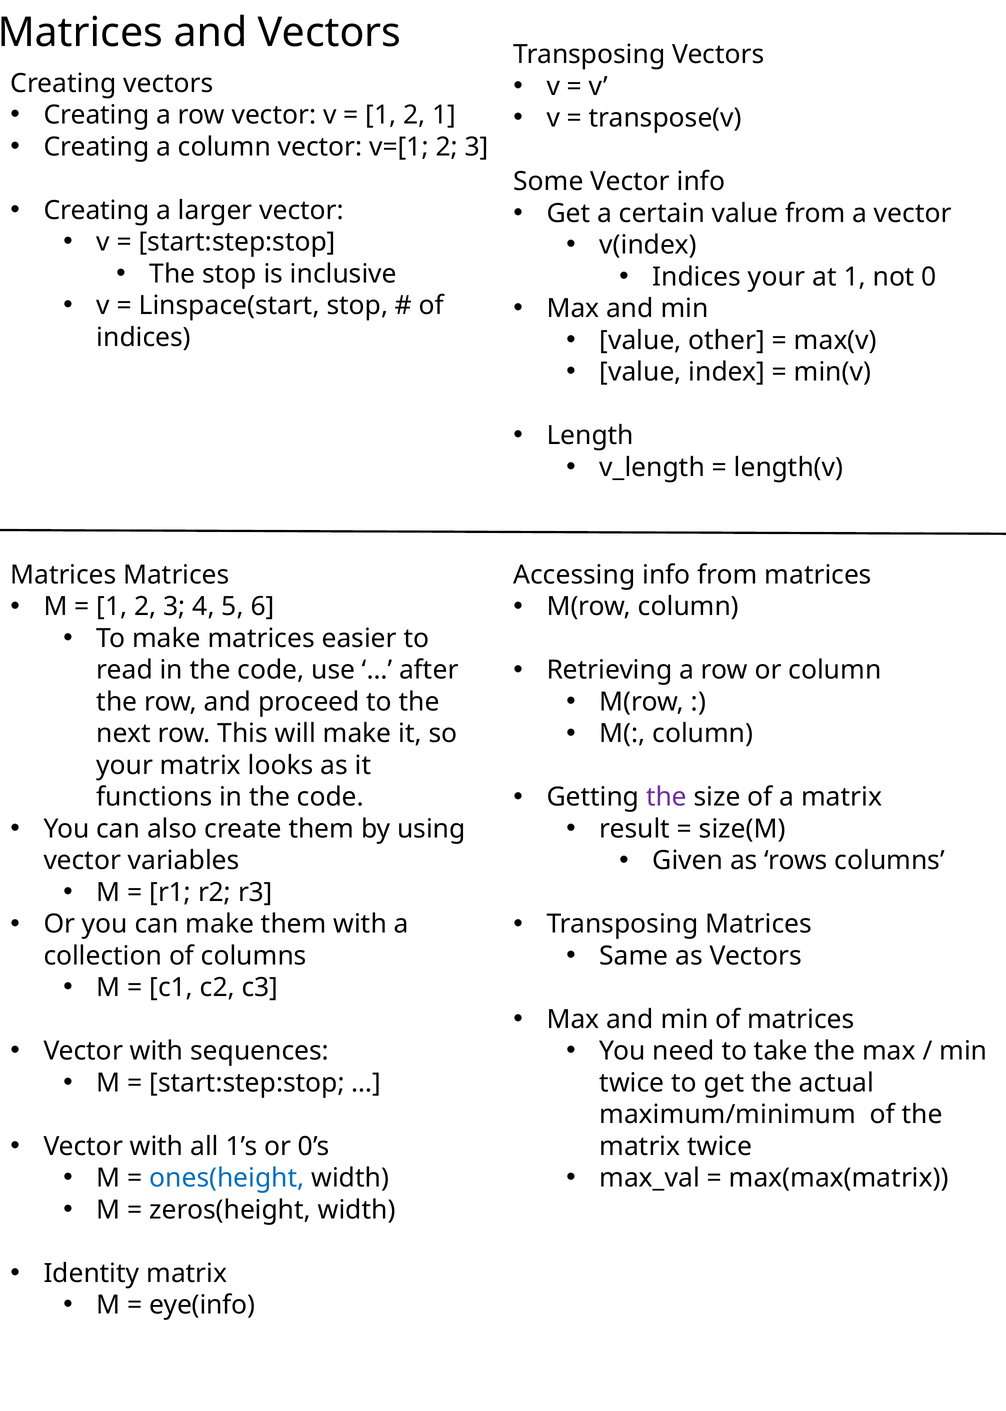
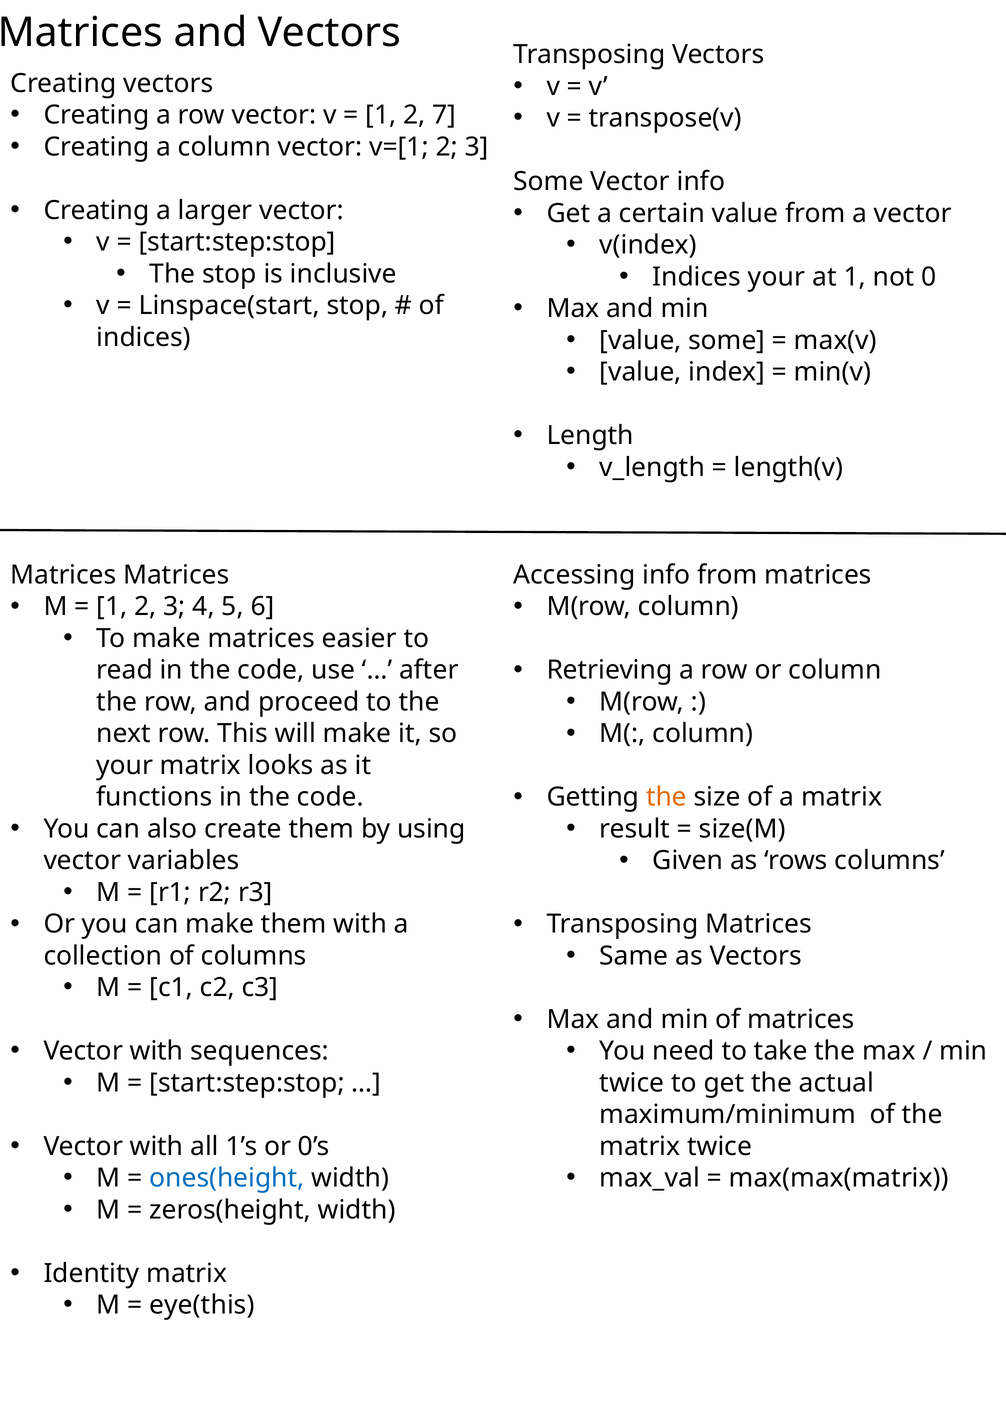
2 1: 1 -> 7 (444, 115)
value other: other -> some (727, 341)
the colour: purple -> orange (666, 798)
eye(info: eye(info -> eye(this (202, 1306)
